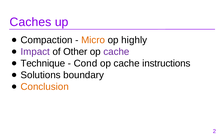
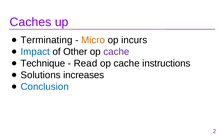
Compaction: Compaction -> Terminating (47, 40)
highly: highly -> incurs (134, 40)
Impact colour: purple -> blue (35, 52)
Cond: Cond -> Read (85, 63)
boundary: boundary -> increases (84, 75)
Conclusion colour: orange -> blue (45, 87)
